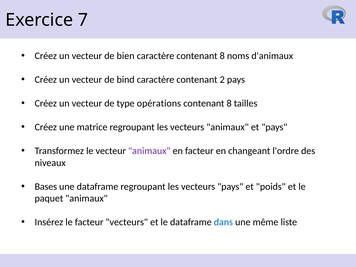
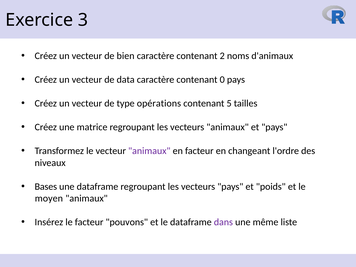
7: 7 -> 3 (83, 20)
caractère contenant 8: 8 -> 2 (222, 56)
bind: bind -> data (126, 80)
2: 2 -> 0 (222, 80)
8: 8 -> 5 (229, 103)
paquet: paquet -> moyen (49, 198)
facteur vecteurs: vecteurs -> pouvons (127, 222)
dans colour: blue -> purple (223, 222)
